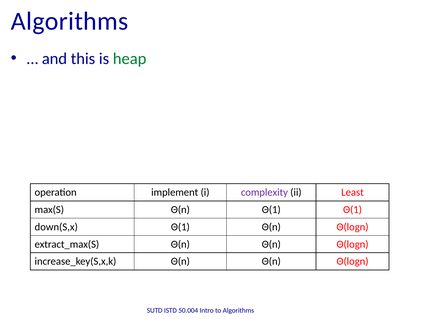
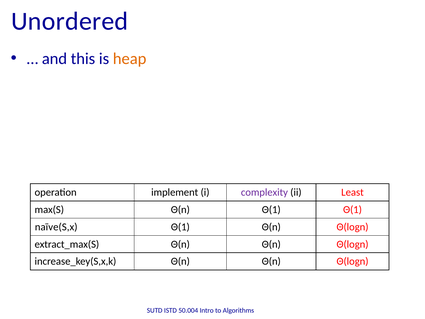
Algorithms: Algorithms -> Unordered (70, 21)
heap colour: green -> orange (130, 59)
down(S,x: down(S,x -> naïve(S,x (56, 227)
